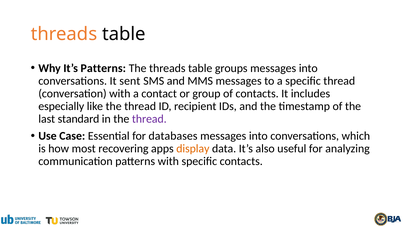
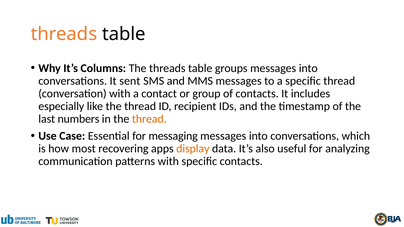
It’s Patterns: Patterns -> Columns (103, 68)
standard: standard -> numbers (79, 119)
thread colour: purple -> orange (149, 119)
databases: databases -> messaging (173, 136)
